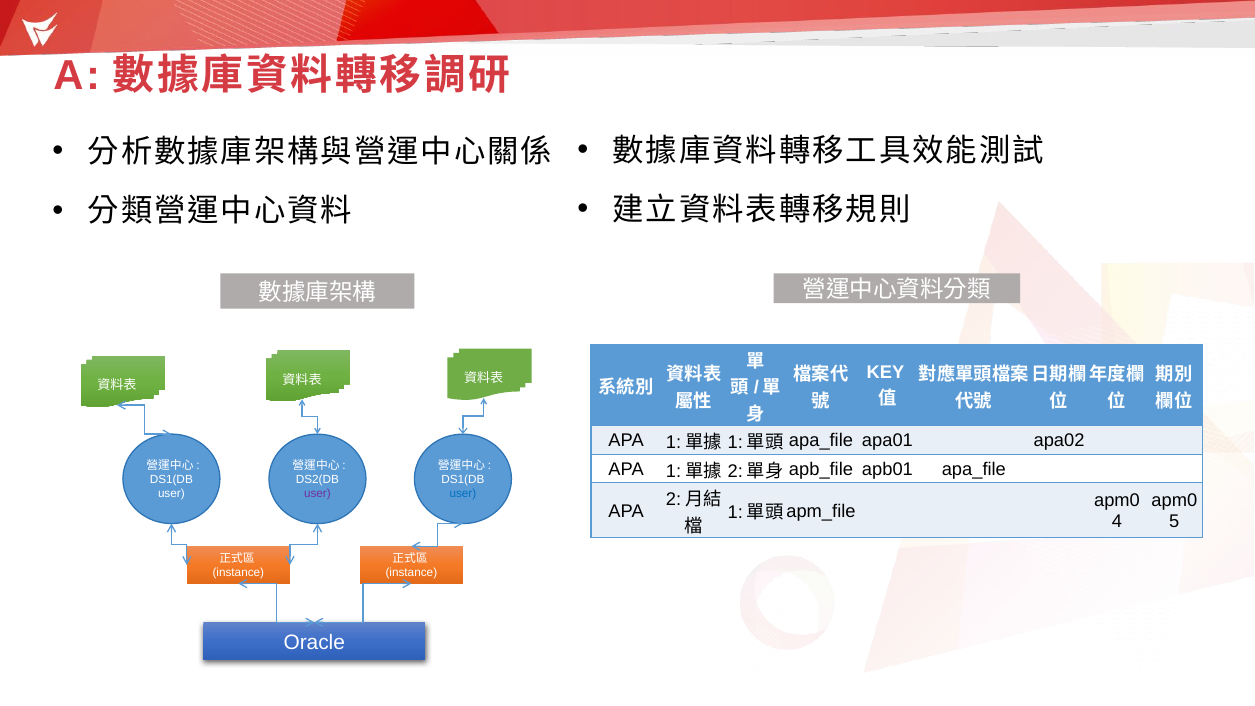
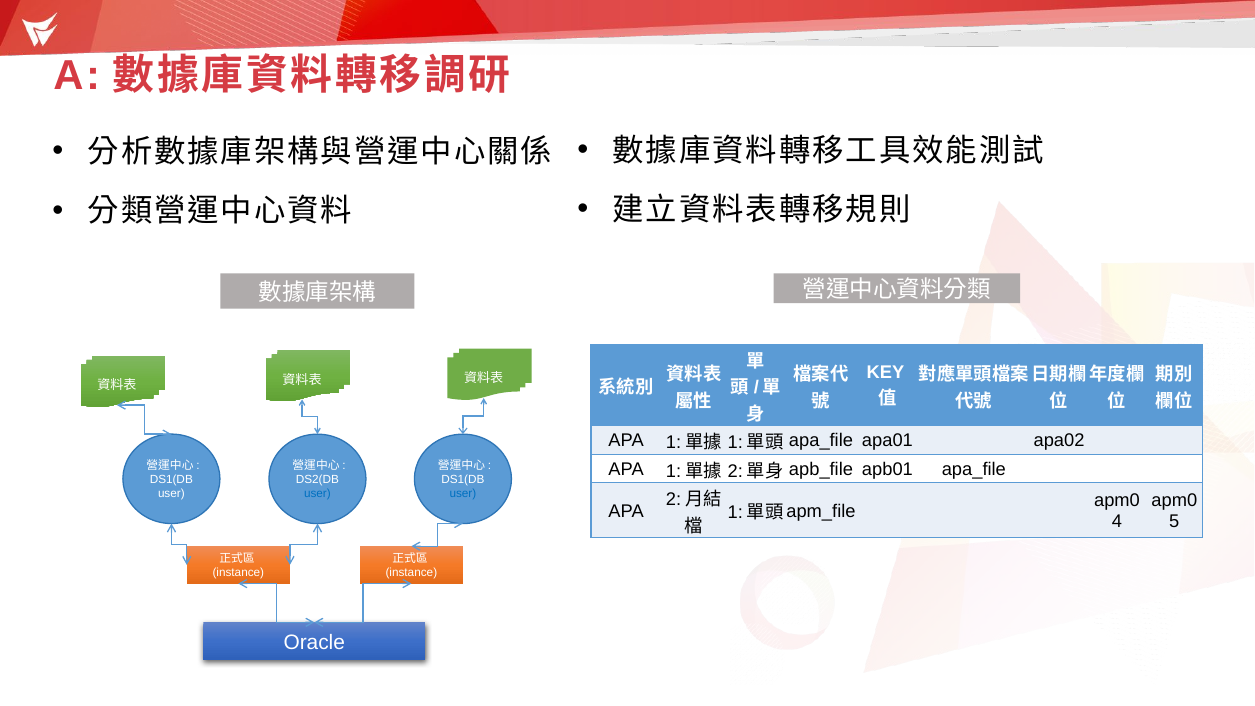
user colour: purple -> blue (317, 494)
